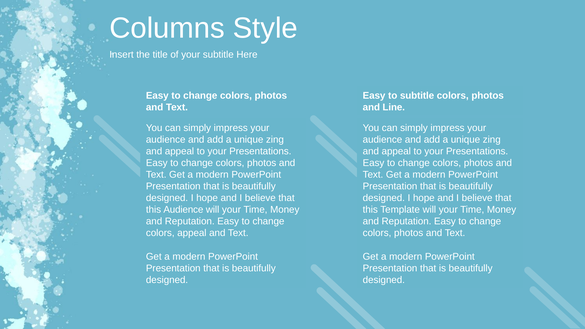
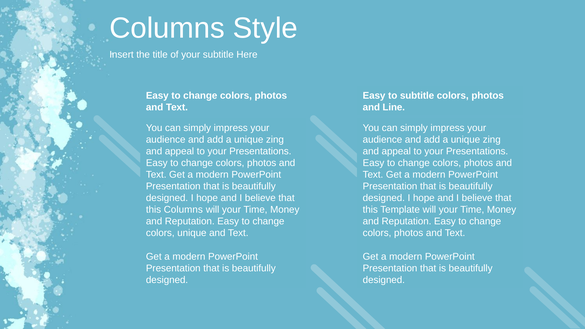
this Audience: Audience -> Columns (183, 210)
colors appeal: appeal -> unique (192, 233)
